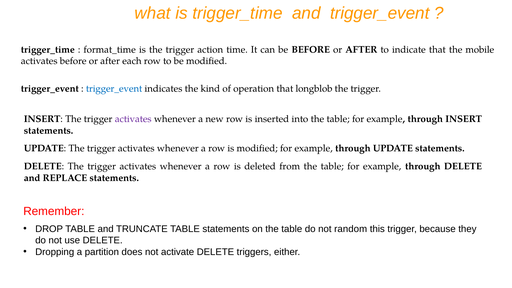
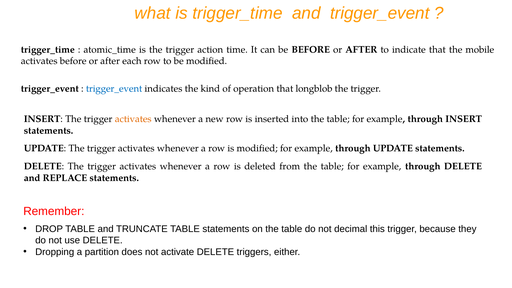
format_time: format_time -> atomic_time (110, 50)
activates colour: purple -> orange (133, 119)
random: random -> decimal (351, 229)
